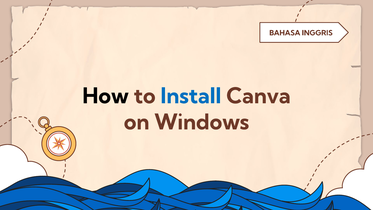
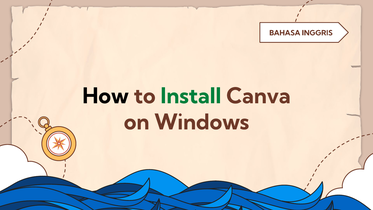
Install colour: blue -> green (191, 96)
